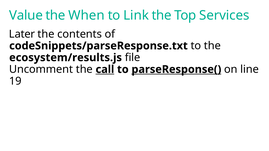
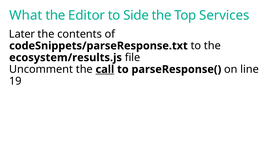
Value: Value -> What (26, 15)
When: When -> Editor (87, 15)
Link: Link -> Side (136, 15)
parseResponse( underline: present -> none (176, 69)
